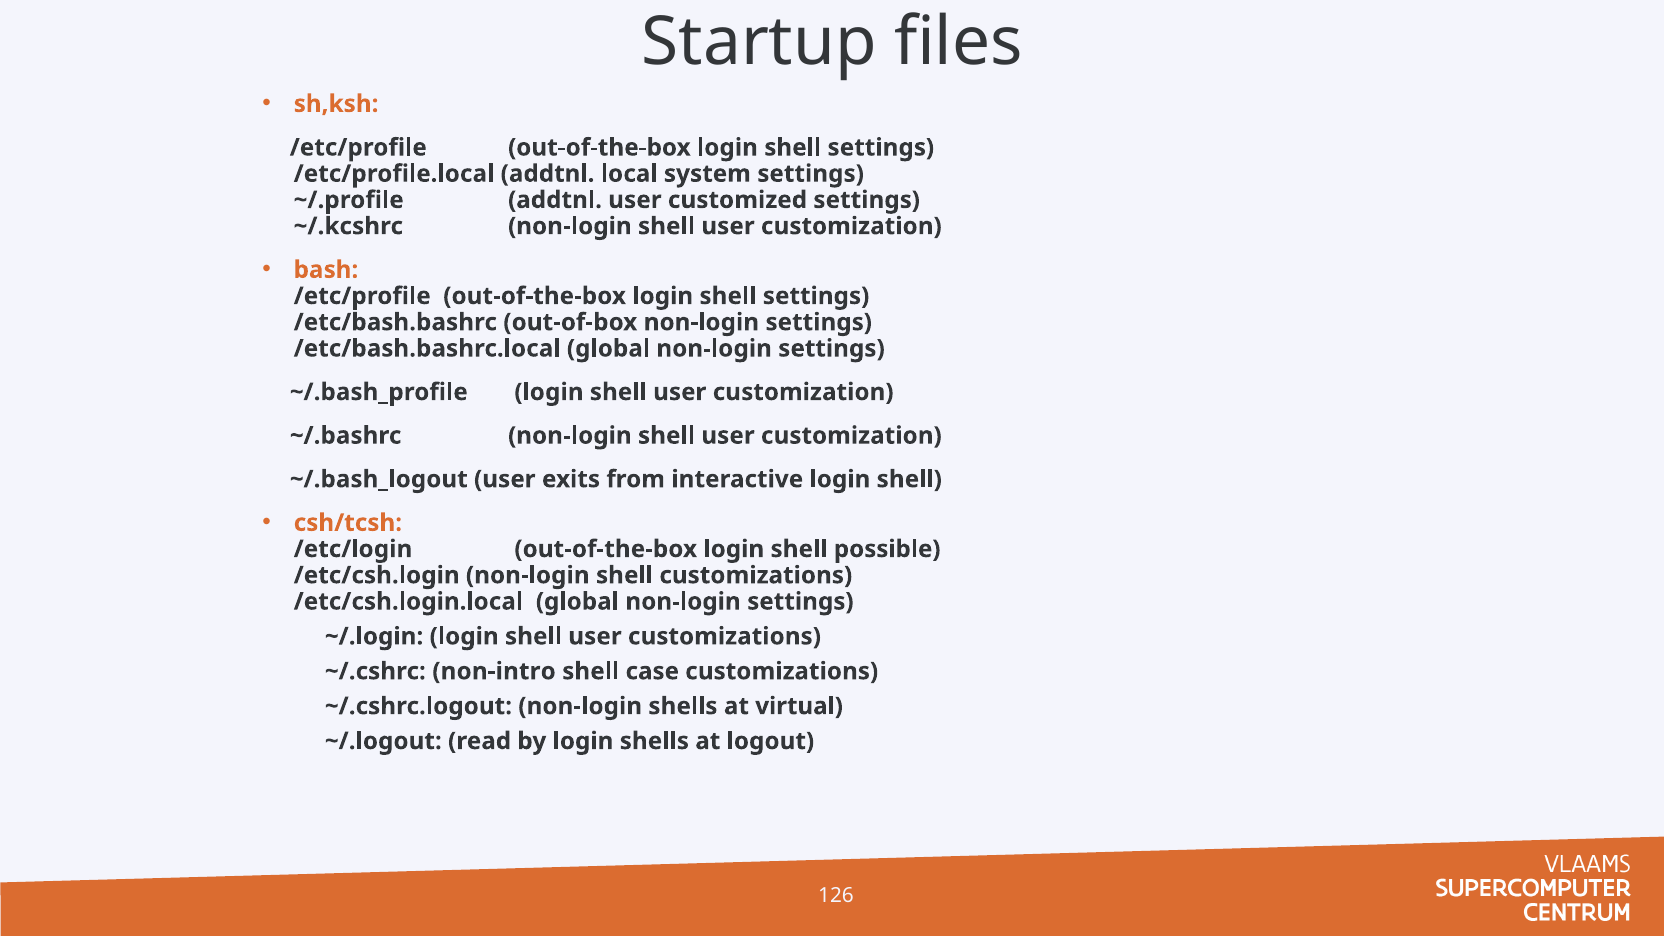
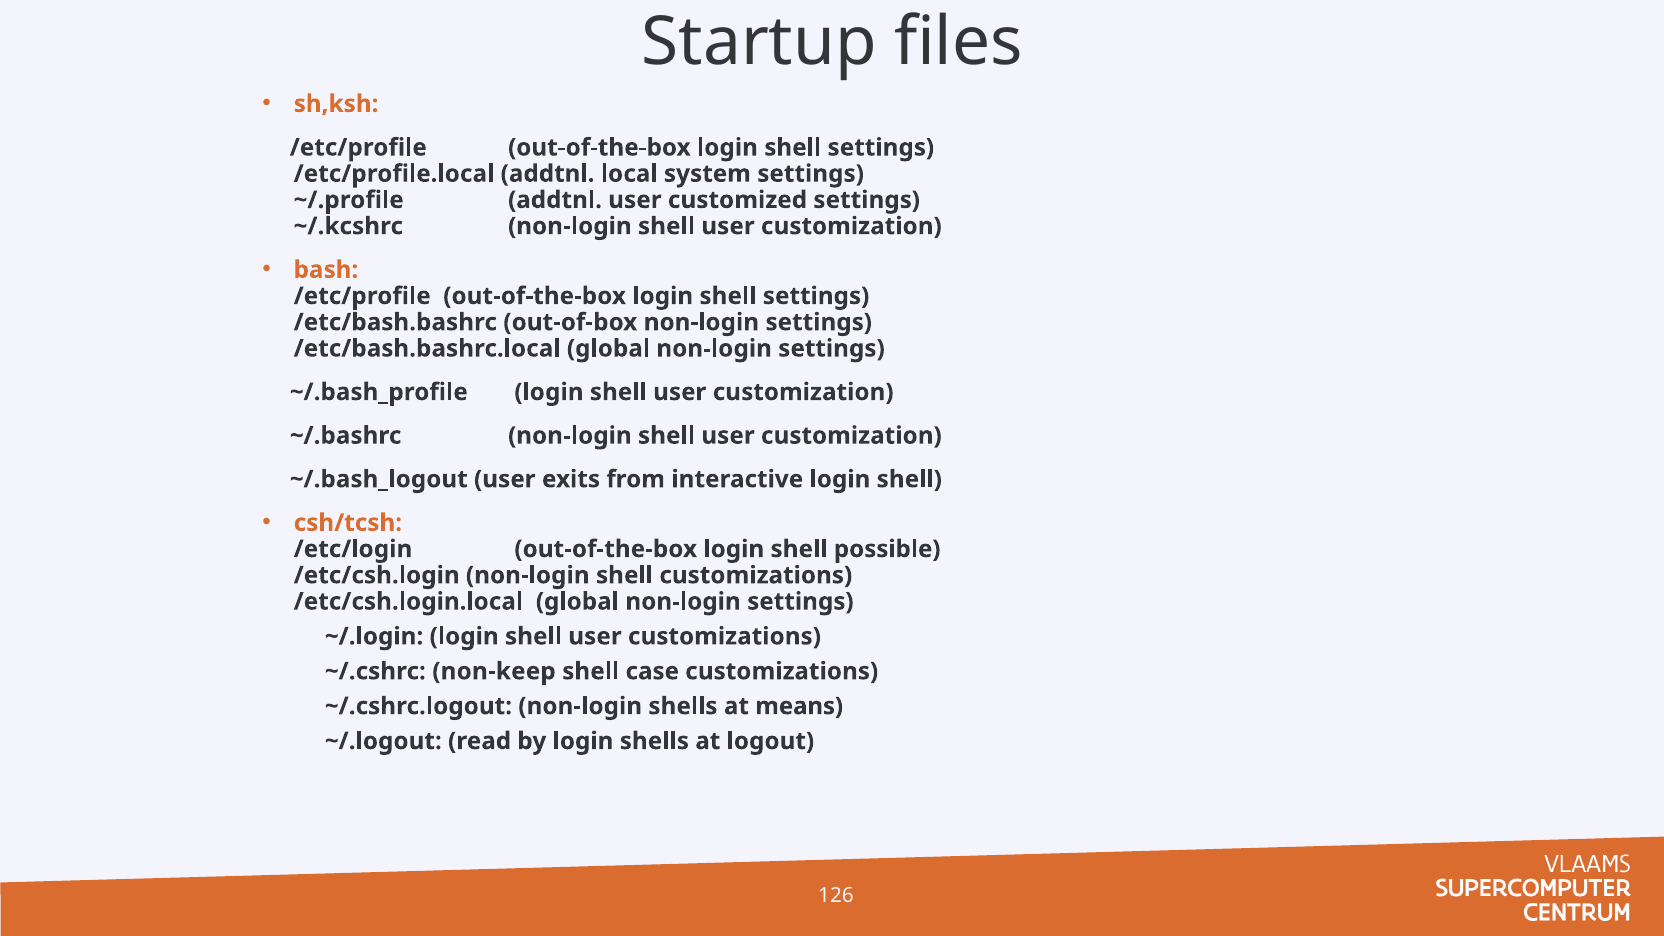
non-intro: non-intro -> non-keep (494, 671)
virtual: virtual -> means (799, 706)
